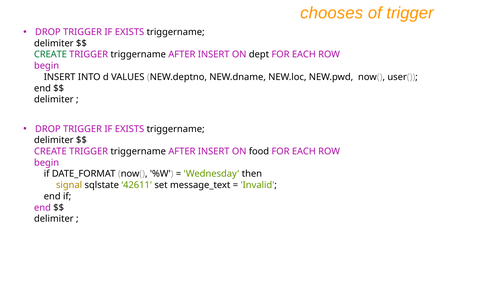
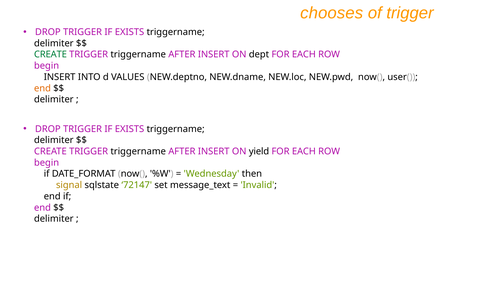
end colour: black -> orange (42, 88)
food: food -> yield (259, 152)
42611: 42611 -> 72147 (137, 185)
